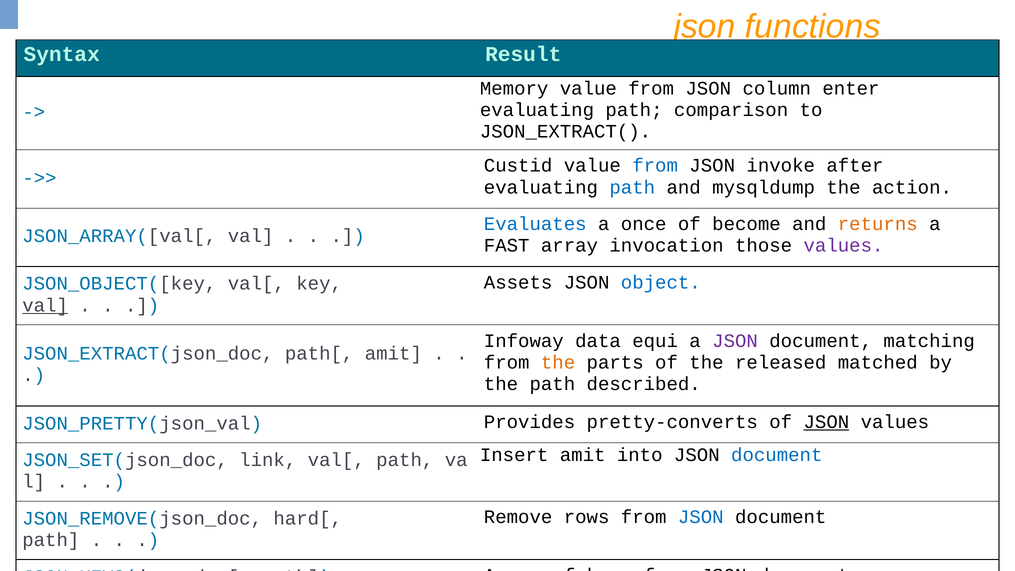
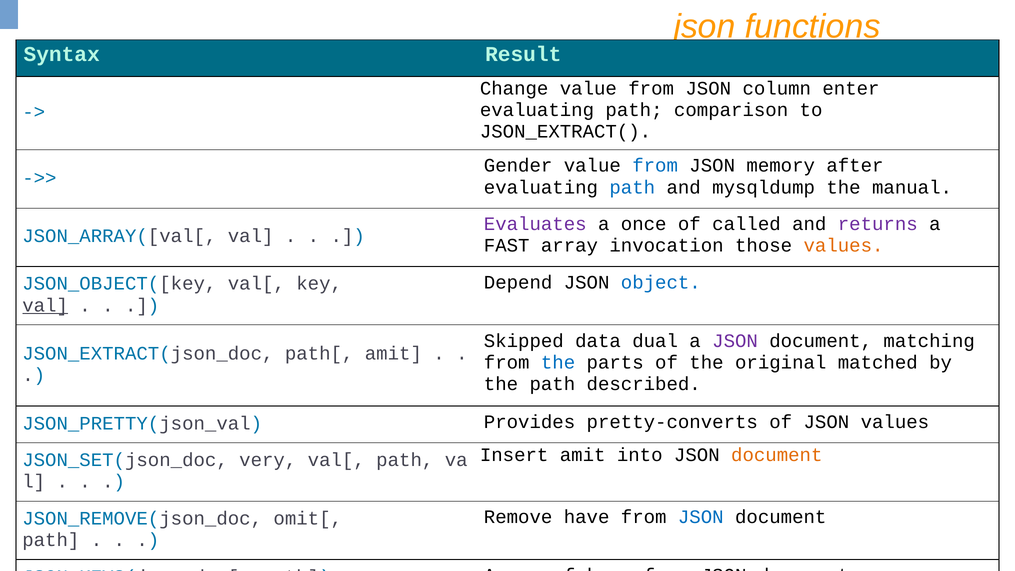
Memory: Memory -> Change (514, 88)
Custid: Custid -> Gender (518, 166)
invoke: invoke -> memory (781, 166)
action: action -> manual (912, 187)
Evaluates colour: blue -> purple (535, 224)
become: become -> called (746, 224)
returns colour: orange -> purple (878, 224)
values colour: purple -> orange (844, 246)
Assets: Assets -> Depend (518, 282)
Infoway: Infoway -> Skipped (524, 341)
equi: equi -> dual (655, 341)
the colour: orange -> blue (558, 362)
released: released -> original (781, 362)
JSON underline: present -> none (826, 422)
document colour: blue -> orange (777, 455)
link: link -> very (268, 460)
rows: rows -> have (587, 517)
hard[: hard[ -> omit[ (308, 518)
